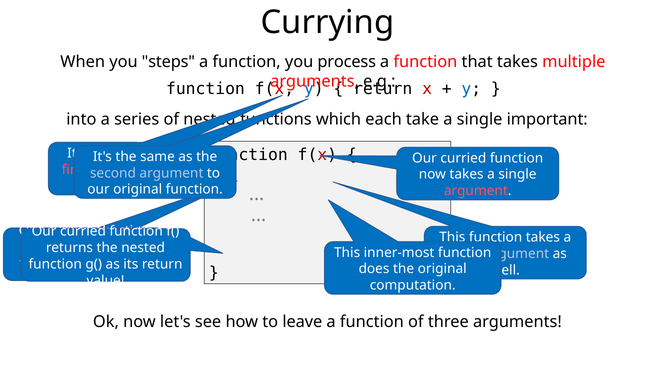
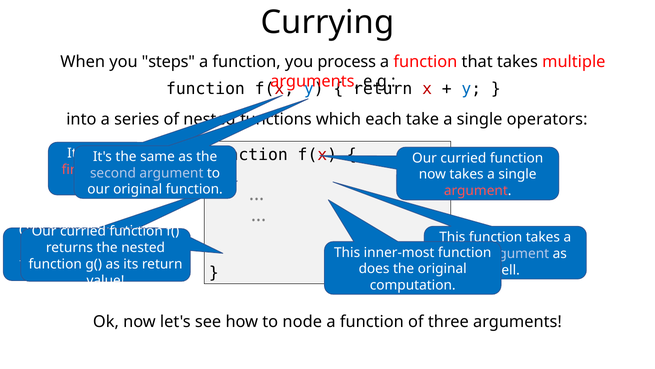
important: important -> operators (547, 119)
leave: leave -> node (302, 321)
